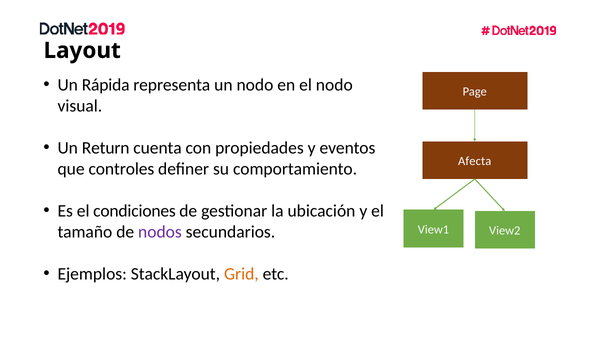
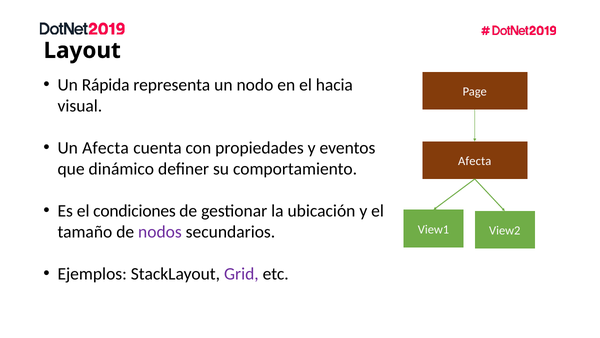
el nodo: nodo -> hacia (334, 85)
Un Return: Return -> Afecta (106, 148)
controles: controles -> dinámico (121, 169)
Grid colour: orange -> purple (241, 274)
